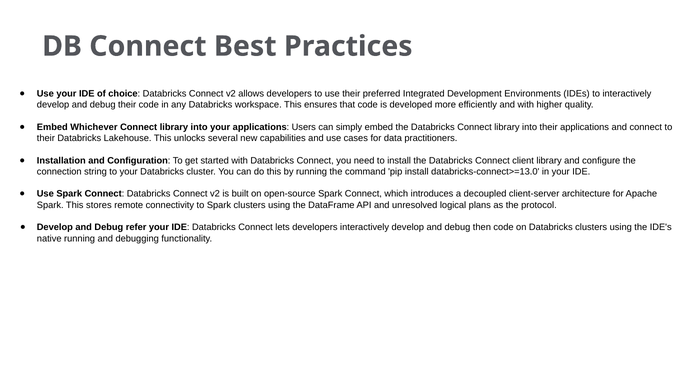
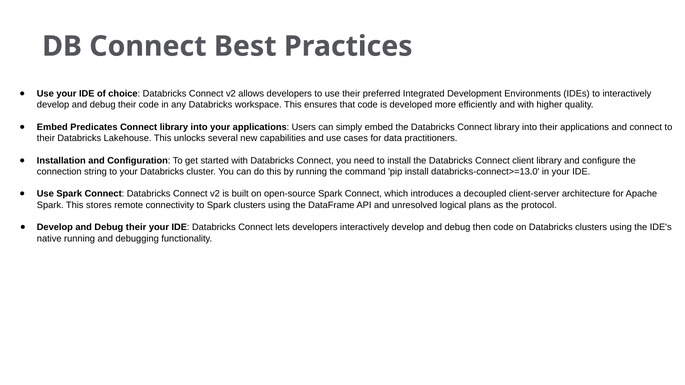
Whichever: Whichever -> Predicates (94, 127)
refer: refer -> their (136, 227)
